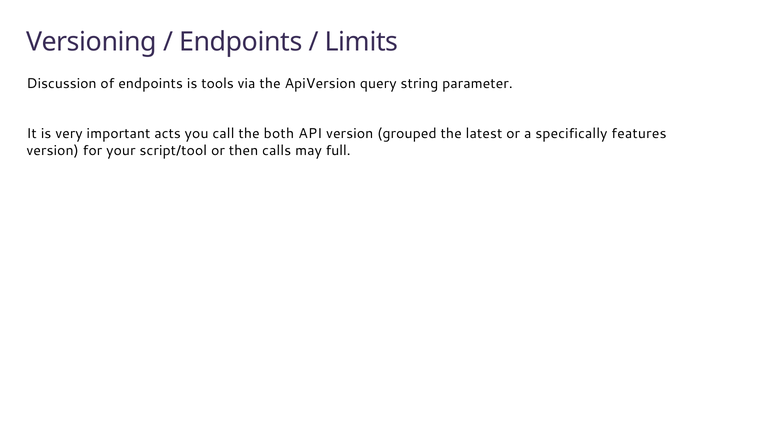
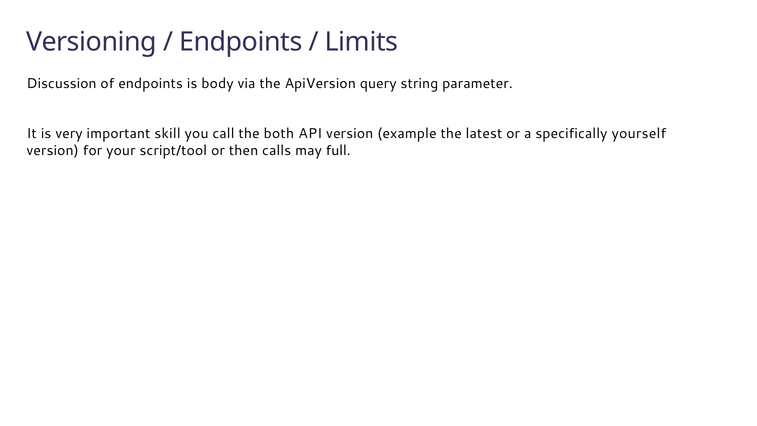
tools: tools -> body (218, 84)
acts: acts -> skill (168, 134)
grouped: grouped -> example (407, 134)
features: features -> yourself (639, 134)
